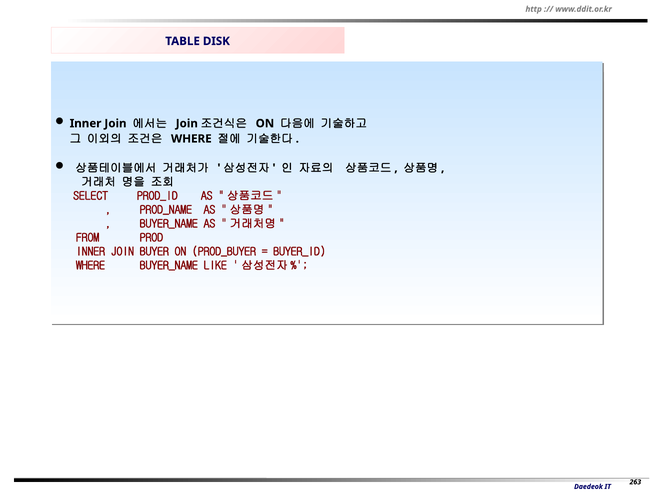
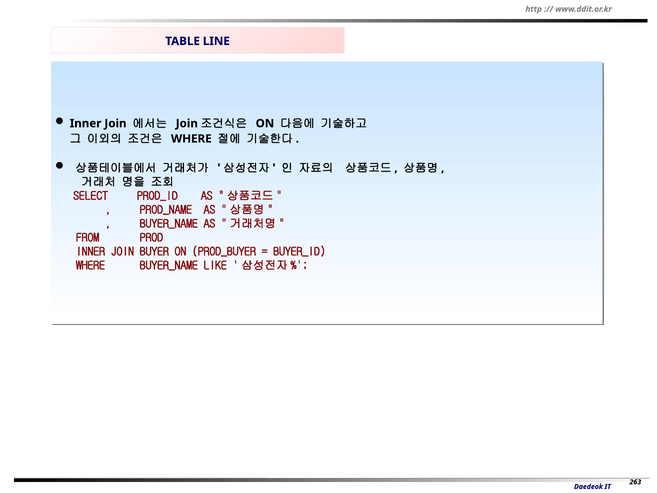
DISK: DISK -> LINE (216, 41)
